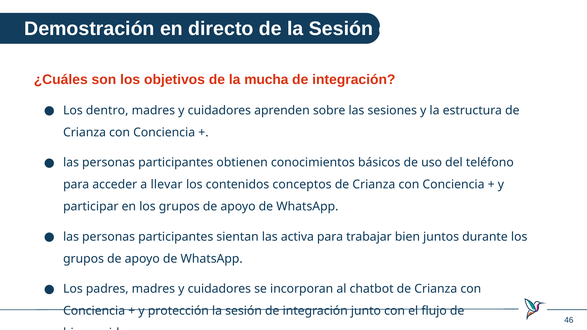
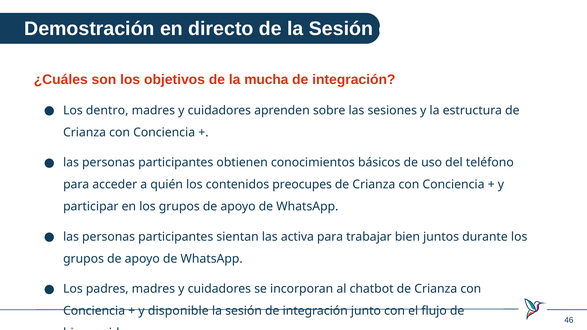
llevar: llevar -> quién (167, 185)
conceptos: conceptos -> preocupes (302, 185)
protección: protección -> disponible (178, 311)
